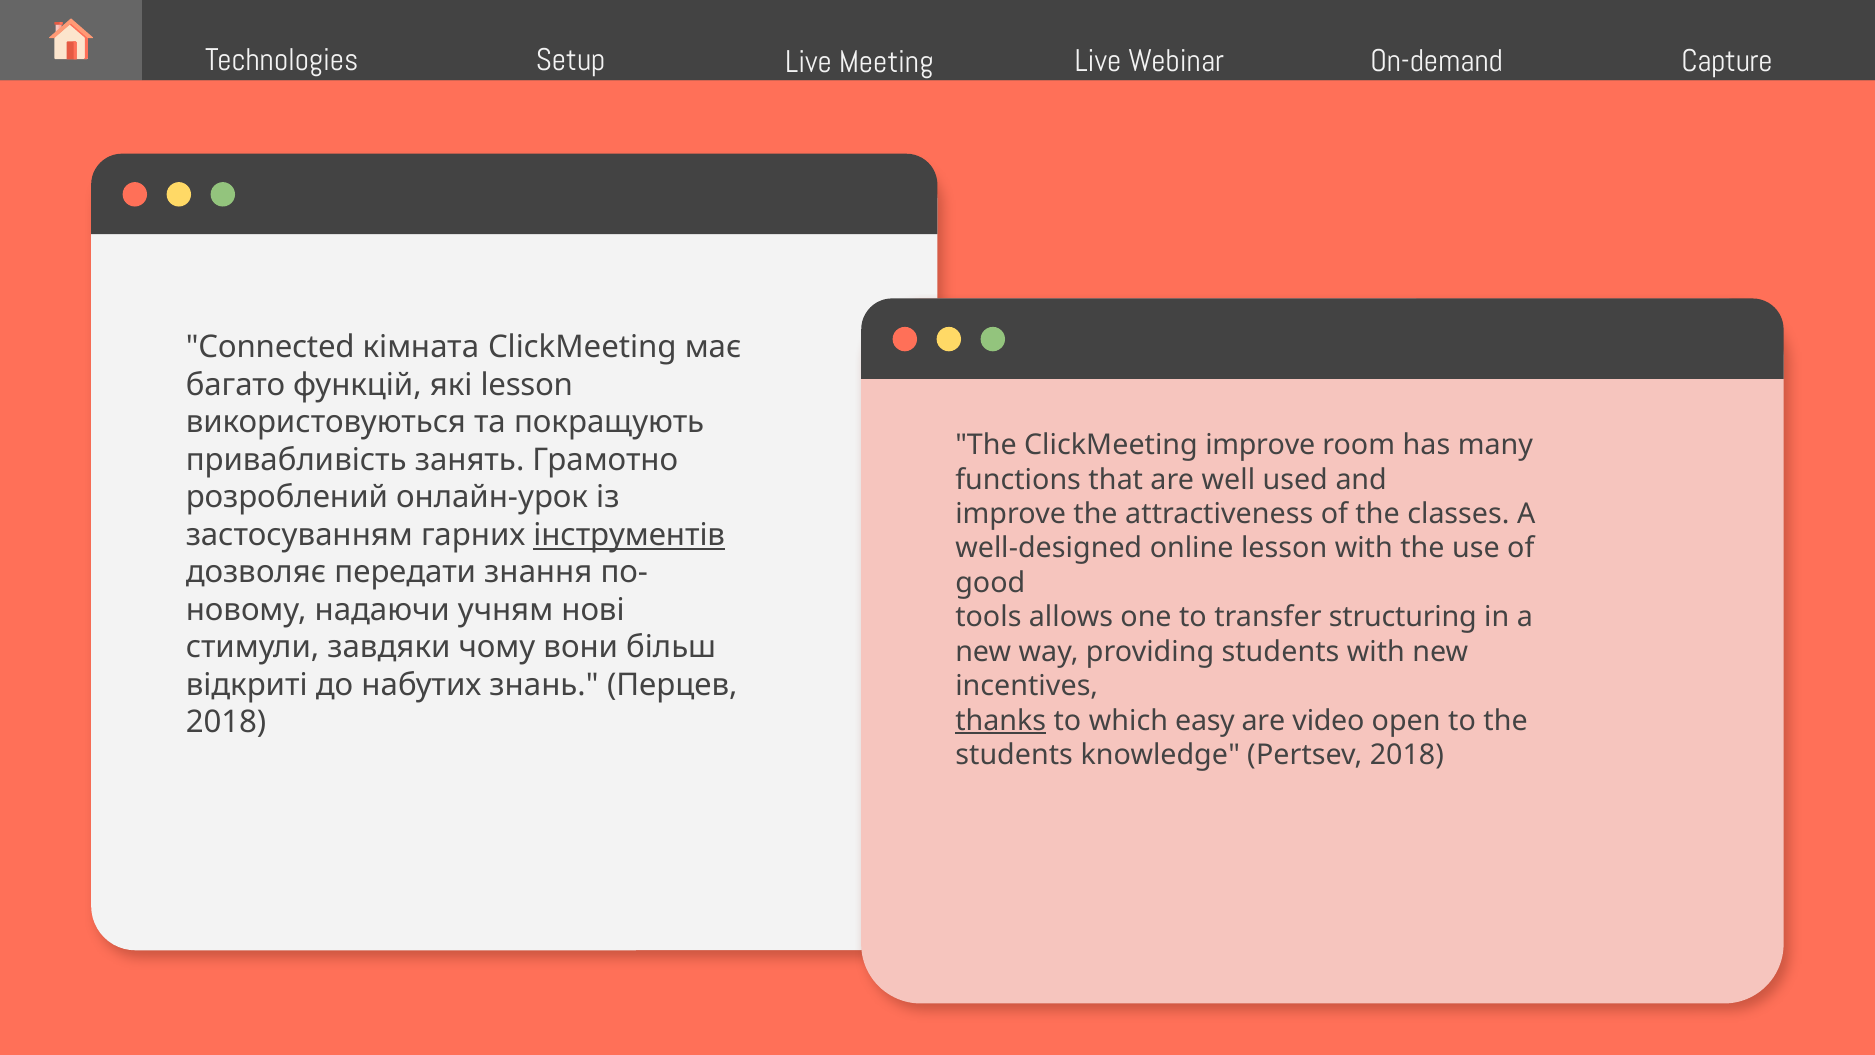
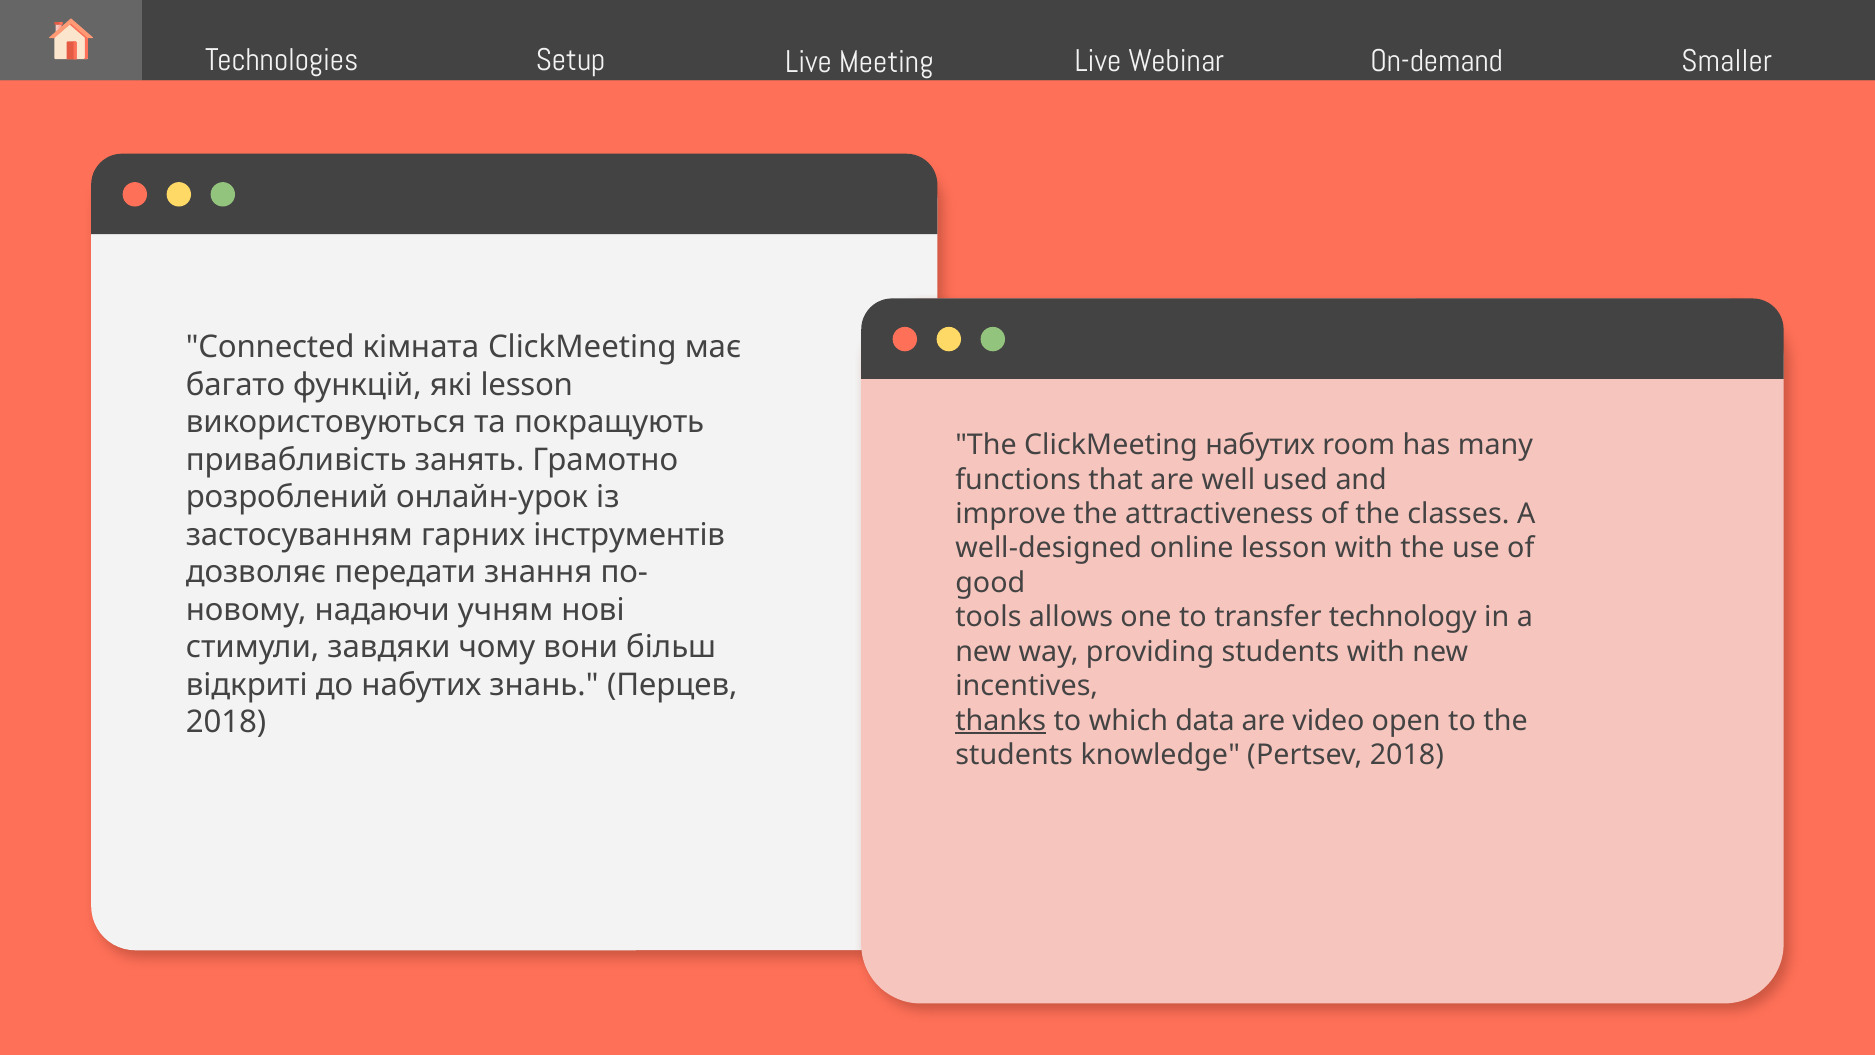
Capture: Capture -> Smaller (1727, 61)
ClickMeeting improve: improve -> набутих (1260, 445)
інструментів underline: present -> none (629, 535)
structuring: structuring -> technology (1403, 617)
easy: easy -> data (1205, 720)
